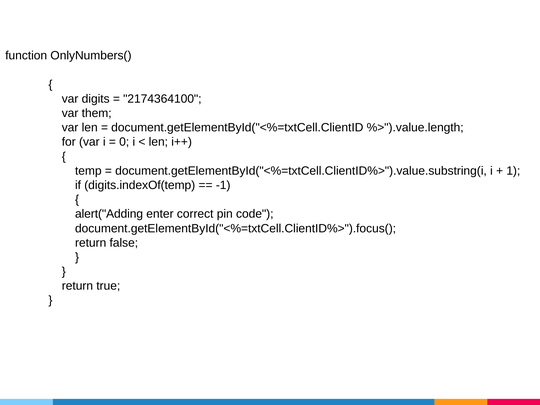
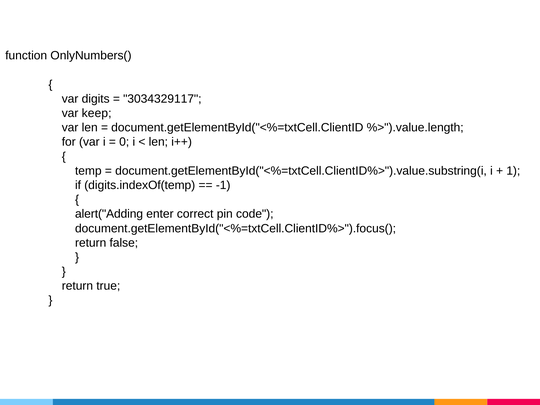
2174364100: 2174364100 -> 3034329117 (162, 99)
them: them -> keep (97, 113)
